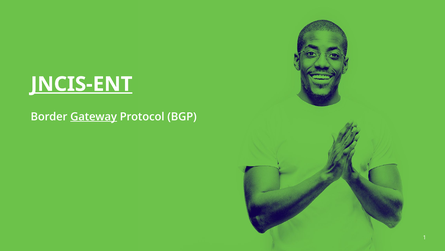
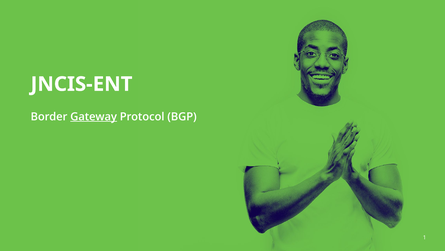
JNCIS-ENT underline: present -> none (82, 84)
